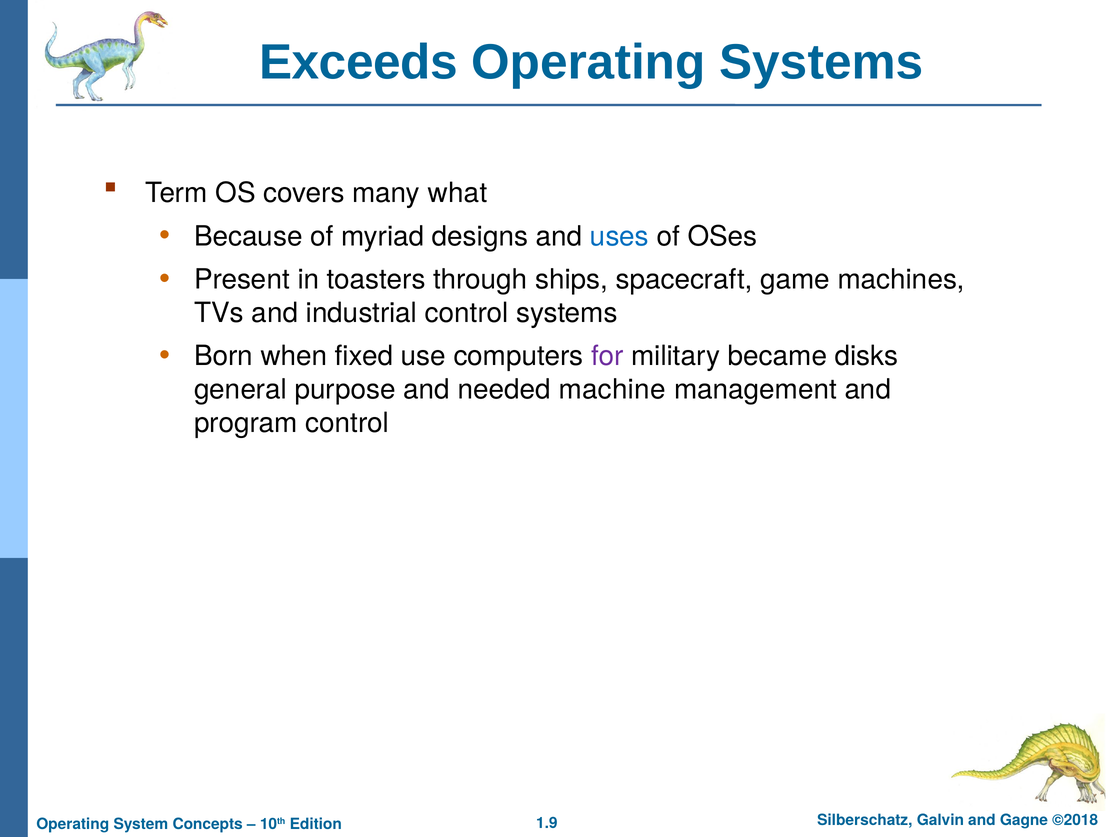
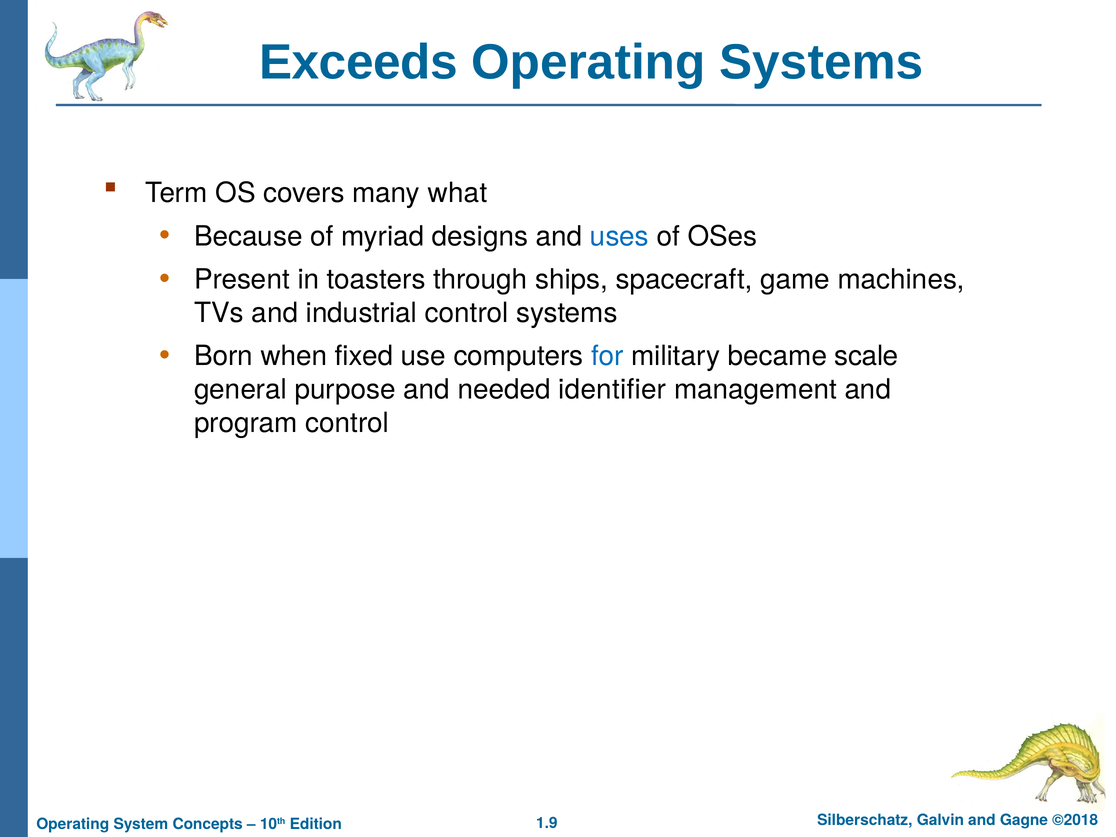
for colour: purple -> blue (607, 356)
disks: disks -> scale (866, 356)
machine: machine -> identifier (612, 390)
